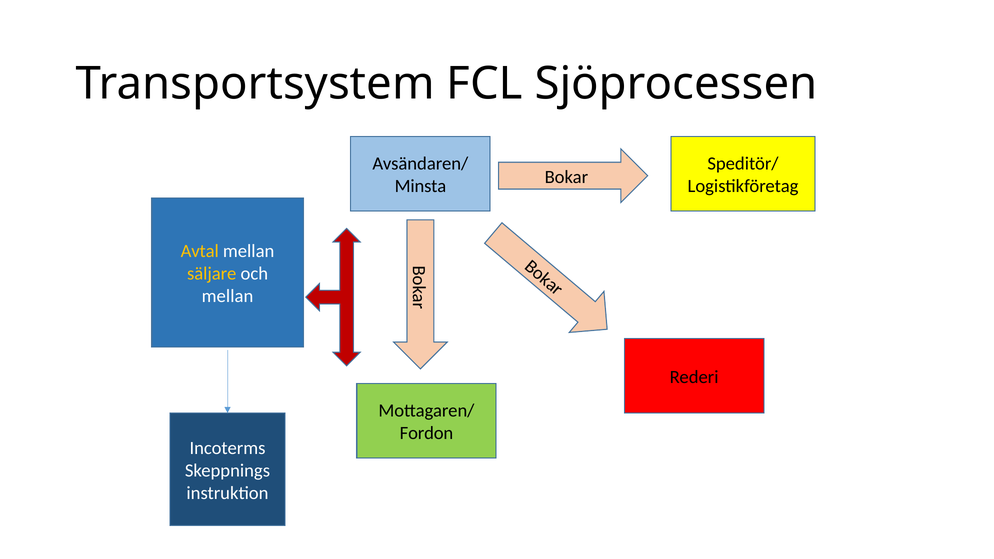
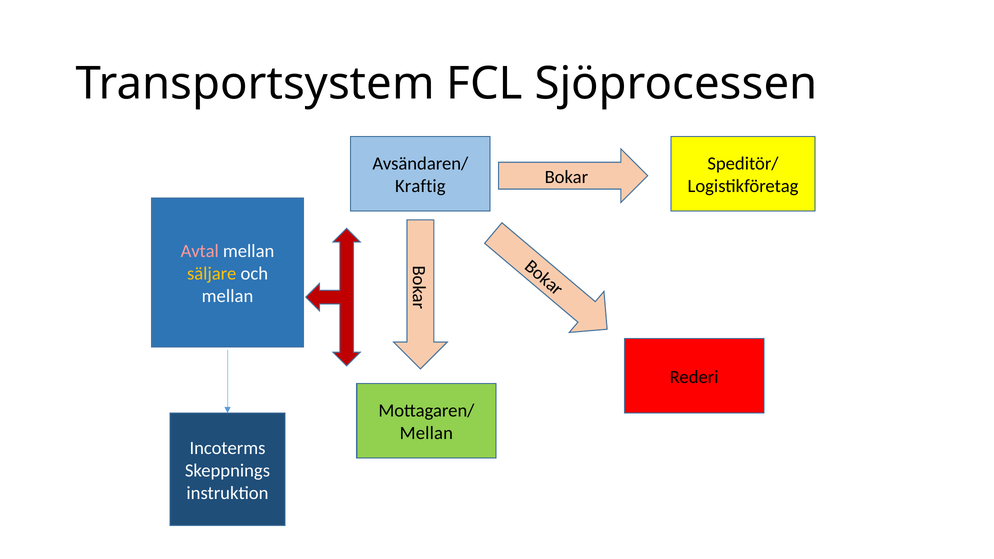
Minsta: Minsta -> Kraftig (420, 186)
Avtal colour: yellow -> pink (200, 251)
Fordon: Fordon -> Mellan (426, 433)
